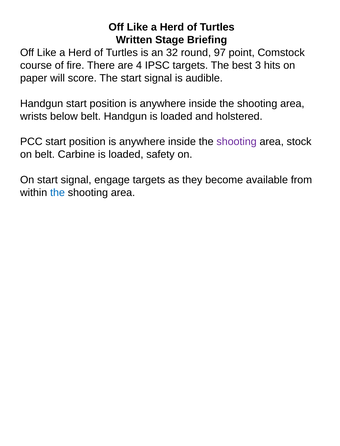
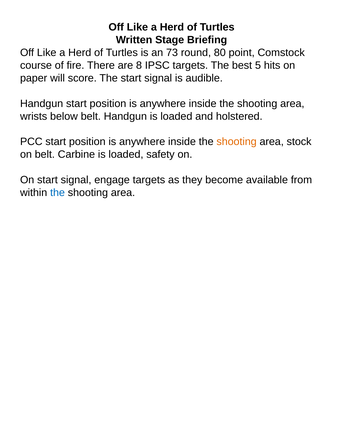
32: 32 -> 73 (172, 53)
97: 97 -> 80 (220, 53)
4: 4 -> 8 (139, 65)
3: 3 -> 5 (258, 65)
shooting colour: purple -> orange (237, 142)
